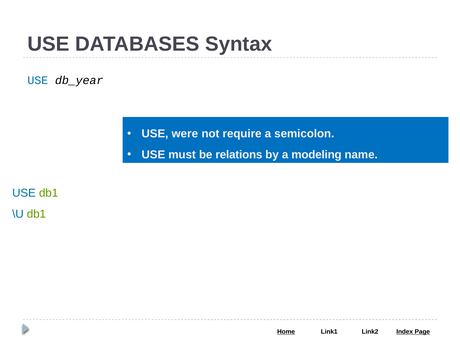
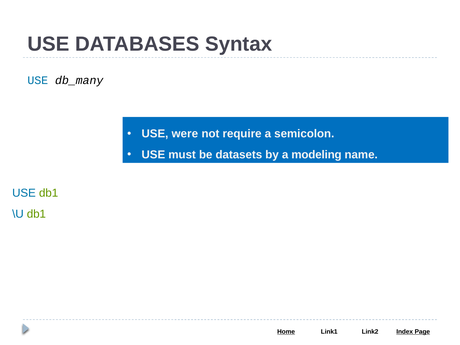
db_year: db_year -> db_many (79, 80)
relations: relations -> datasets (239, 155)
